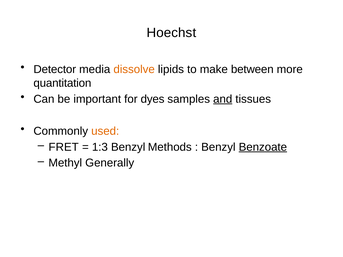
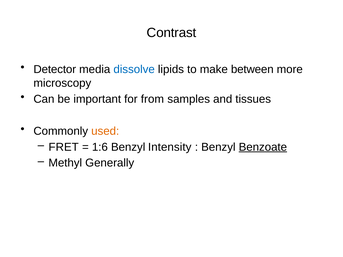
Hoechst: Hoechst -> Contrast (172, 33)
dissolve colour: orange -> blue (134, 69)
quantitation: quantitation -> microscopy (62, 83)
dyes: dyes -> from (152, 99)
and underline: present -> none (223, 99)
1:3: 1:3 -> 1:6 (100, 147)
Methods: Methods -> Intensity (170, 147)
